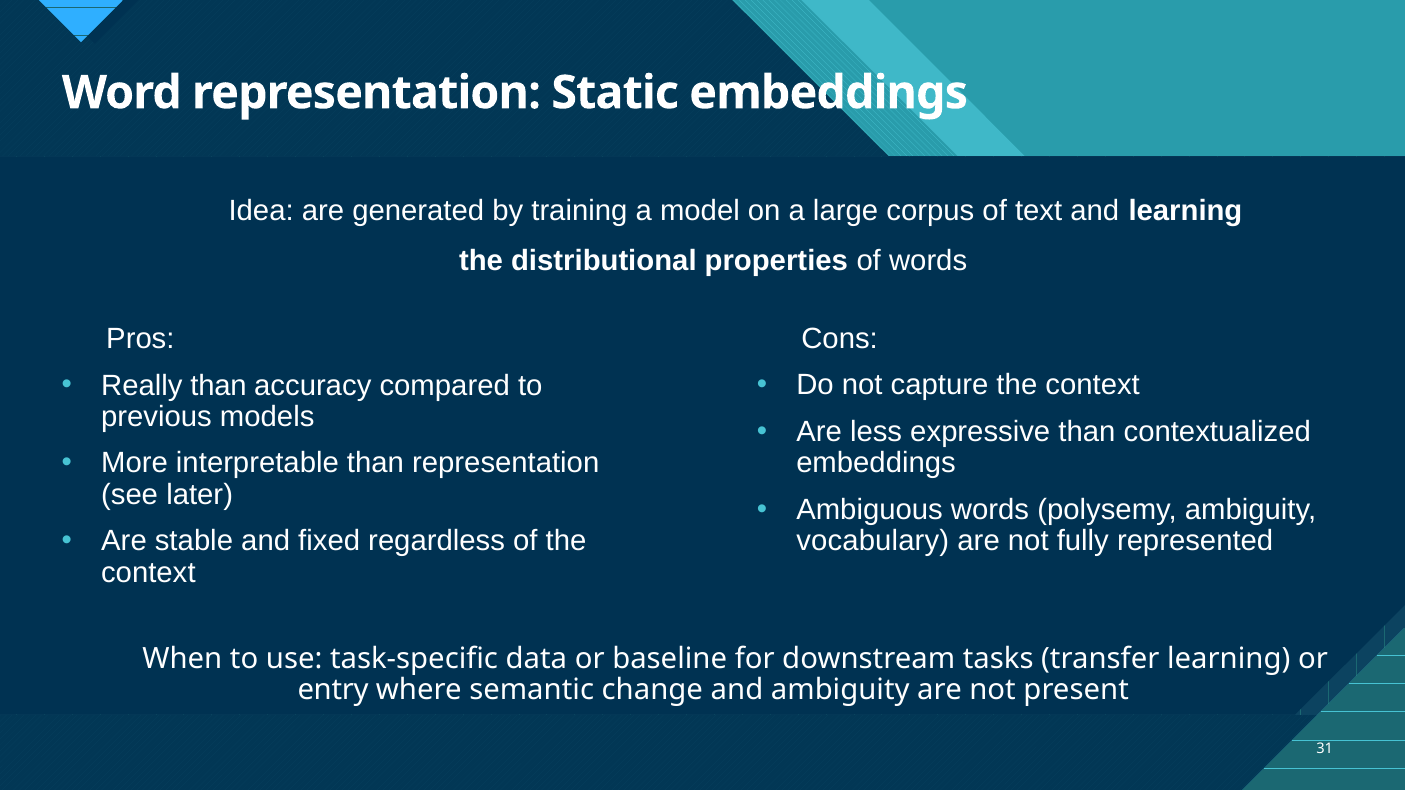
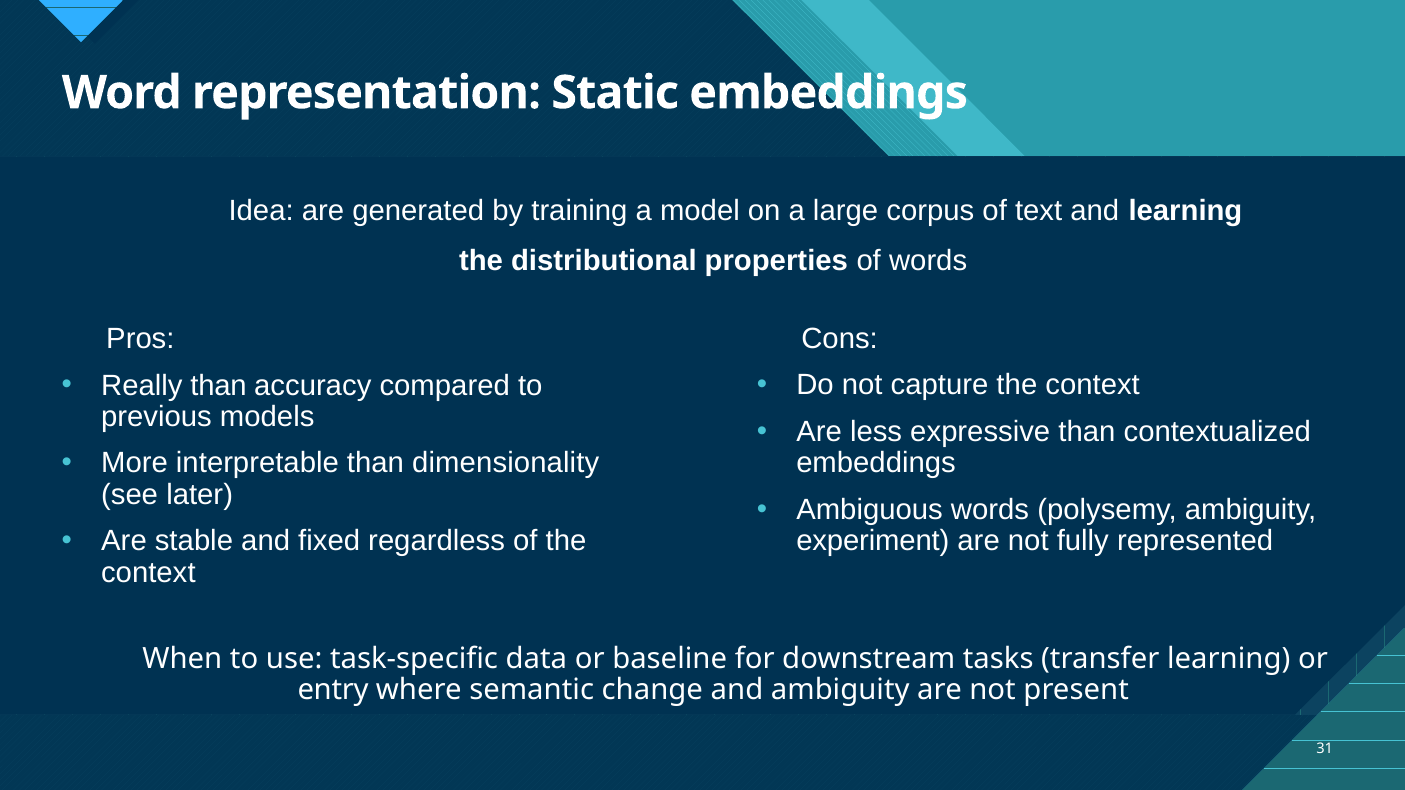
than representation: representation -> dimensionality (506, 463)
vocabulary: vocabulary -> experiment (873, 541)
